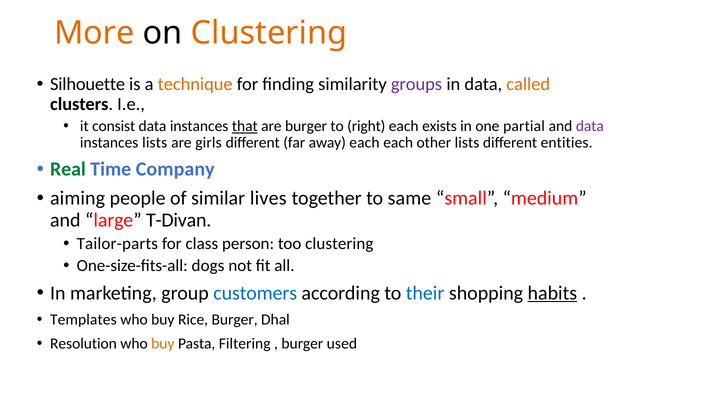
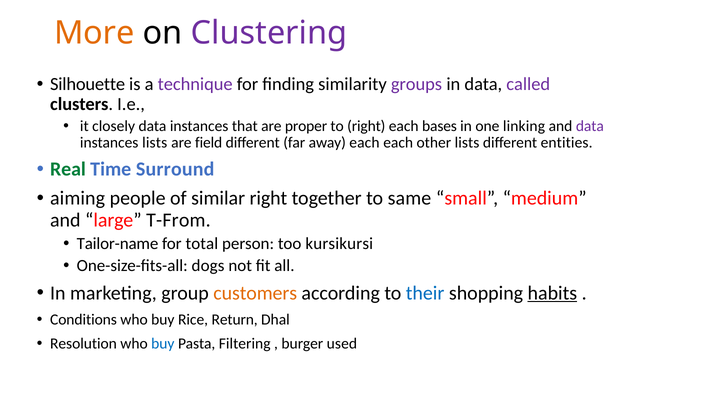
Clustering colour: orange -> purple (269, 33)
technique colour: orange -> purple (195, 84)
called colour: orange -> purple (528, 84)
consist: consist -> closely (114, 126)
that underline: present -> none (245, 126)
are burger: burger -> proper (306, 126)
exists: exists -> bases (440, 126)
partial: partial -> linking (524, 126)
girls: girls -> field (209, 143)
Company: Company -> Surround (175, 169)
similar lives: lives -> right (268, 198)
T-Divan: T-Divan -> T-From (178, 220)
Tailor-parts: Tailor-parts -> Tailor-name (117, 244)
class: class -> total (202, 244)
too clustering: clustering -> kursikursi (339, 244)
customers colour: blue -> orange (255, 293)
Templates: Templates -> Conditions (83, 319)
Rice Burger: Burger -> Return (235, 319)
buy colour: orange -> blue (163, 344)
